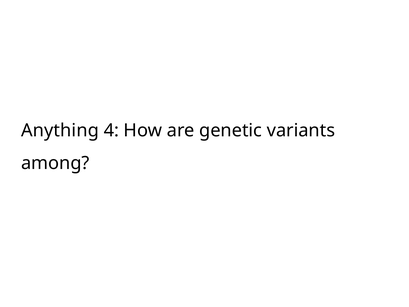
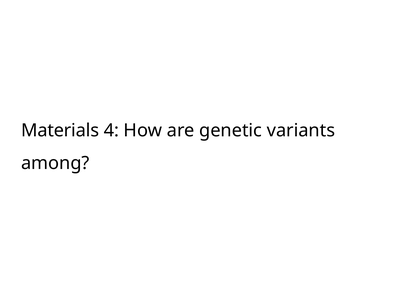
Anything: Anything -> Materials (60, 130)
